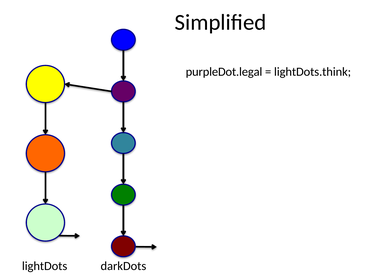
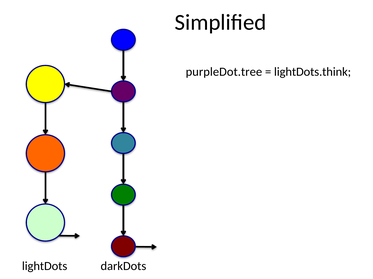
purpleDot.legal: purpleDot.legal -> purpleDot.tree (224, 72)
